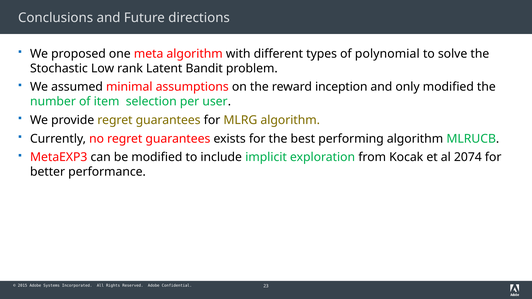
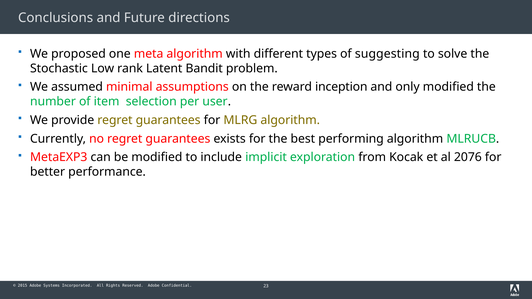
polynomial: polynomial -> suggesting (387, 54)
2074: 2074 -> 2076 (468, 157)
